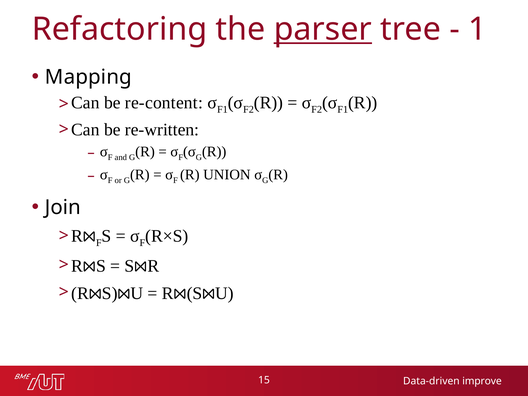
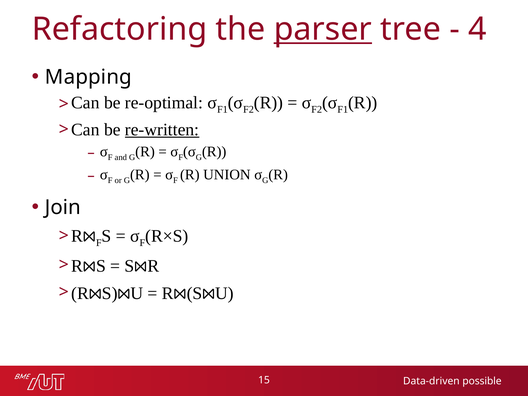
1: 1 -> 4 (477, 29)
re-content: re-content -> re-optimal (164, 103)
re-written underline: none -> present (162, 130)
improve: improve -> possible (482, 381)
